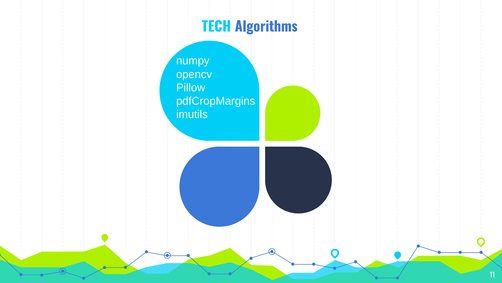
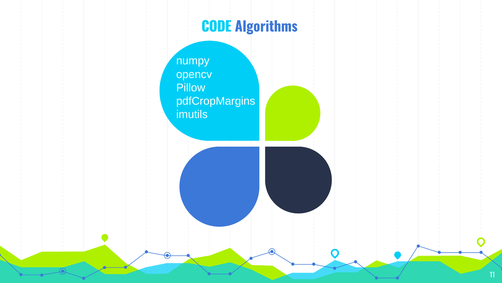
TECH: TECH -> CODE (216, 27)
